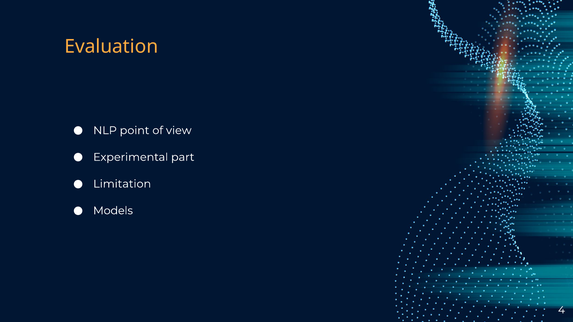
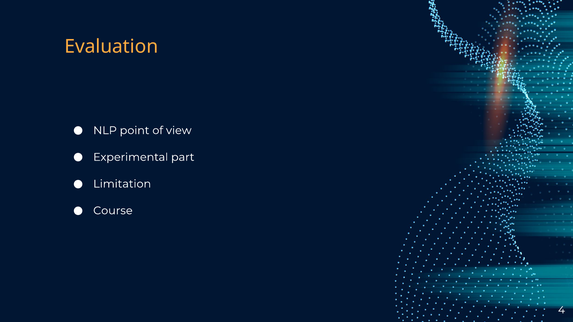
Models: Models -> Course (113, 211)
